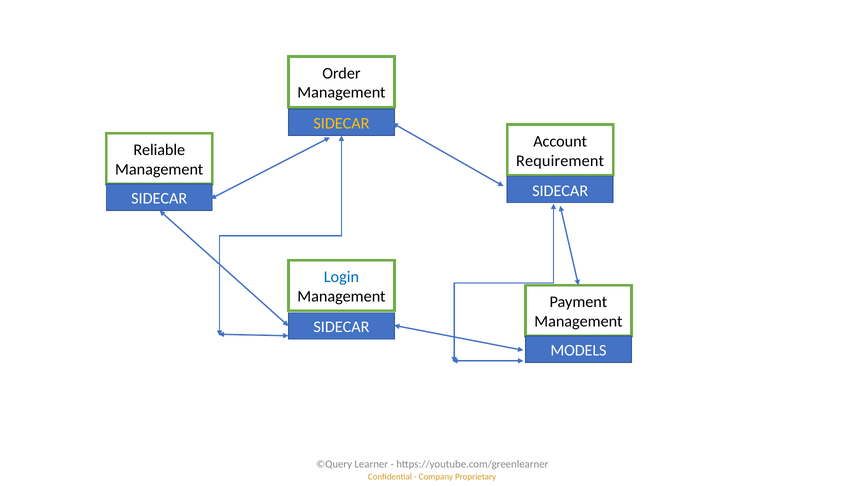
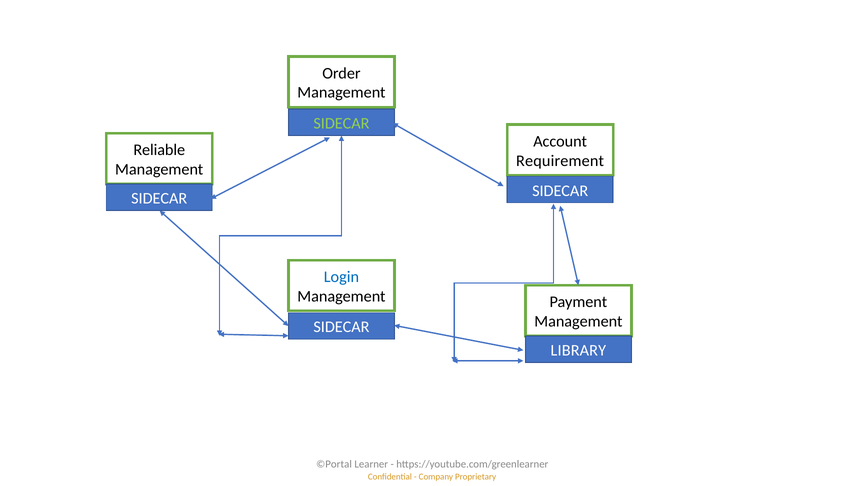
SIDECAR colour: yellow -> light green (341, 124)
MODELS: MODELS -> LIBRARY (578, 351)
©Query: ©Query -> ©Portal (334, 465)
